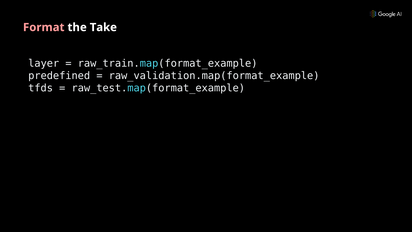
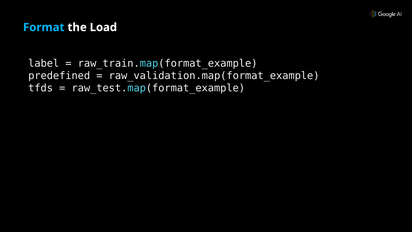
Format colour: pink -> light blue (44, 27)
Take: Take -> Load (103, 27)
layer: layer -> label (44, 63)
